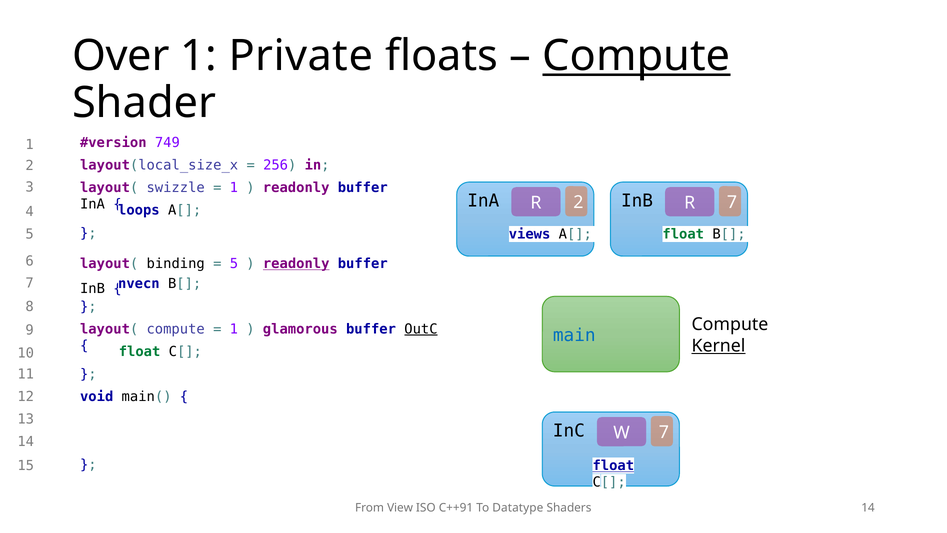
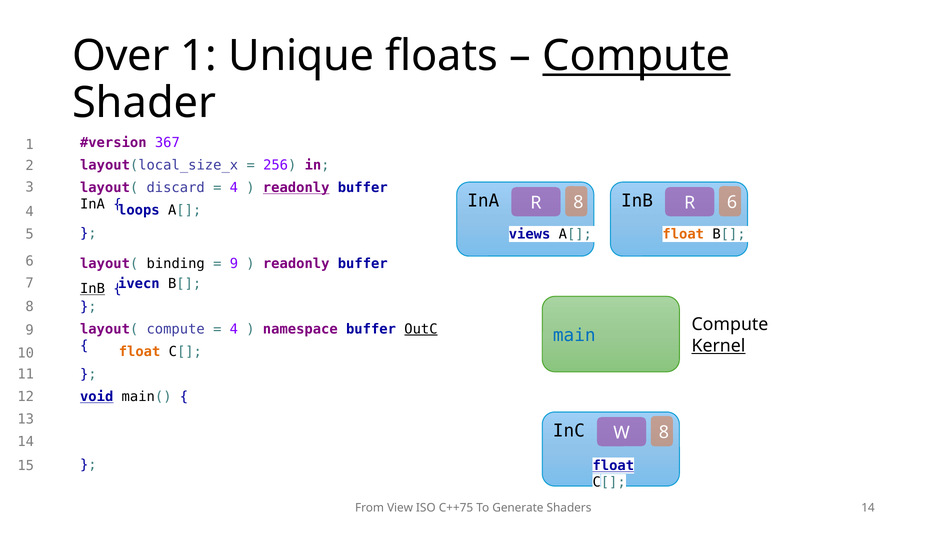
Private: Private -> Unique (301, 56)
749: 749 -> 367 (167, 143)
swizzle: swizzle -> discard (176, 188)
1: 1 -> 4 (234, 188)
readonly underline: none -> present (296, 188)
InA 2: 2 -> 8 (578, 202)
InB 7: 7 -> 6 (732, 202)
float colour: green -> orange (683, 234)
5: 5 -> 9 (234, 264)
readonly underline: present -> none (296, 264)
nvecn: nvecn -> ivecn (139, 284)
InB underline: none -> present (93, 289)
1: 1 -> 4 (234, 329)
glamorous: glamorous -> namespace (300, 329)
float colour: green -> orange (140, 351)
void underline: none -> present (97, 397)
InC 7: 7 -> 8 (664, 432)
C++91: C++91 -> C++75 (456, 508)
Datatype: Datatype -> Generate (518, 508)
